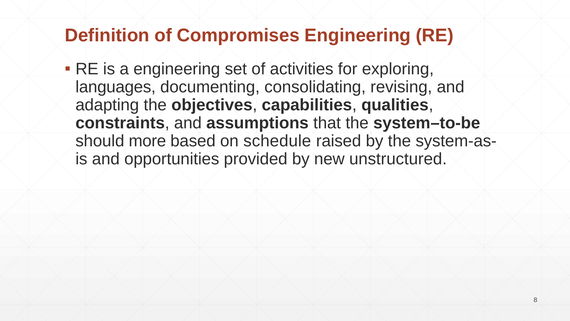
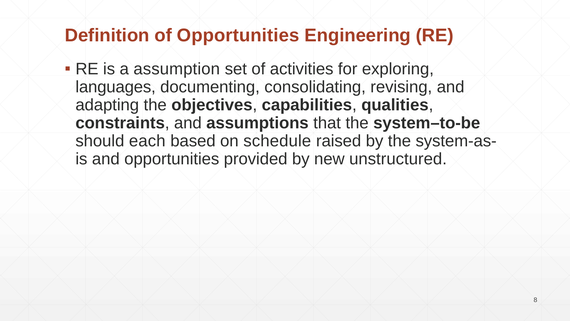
of Compromises: Compromises -> Opportunities (238, 35)
a engineering: engineering -> assumption (177, 69)
more: more -> each (147, 141)
